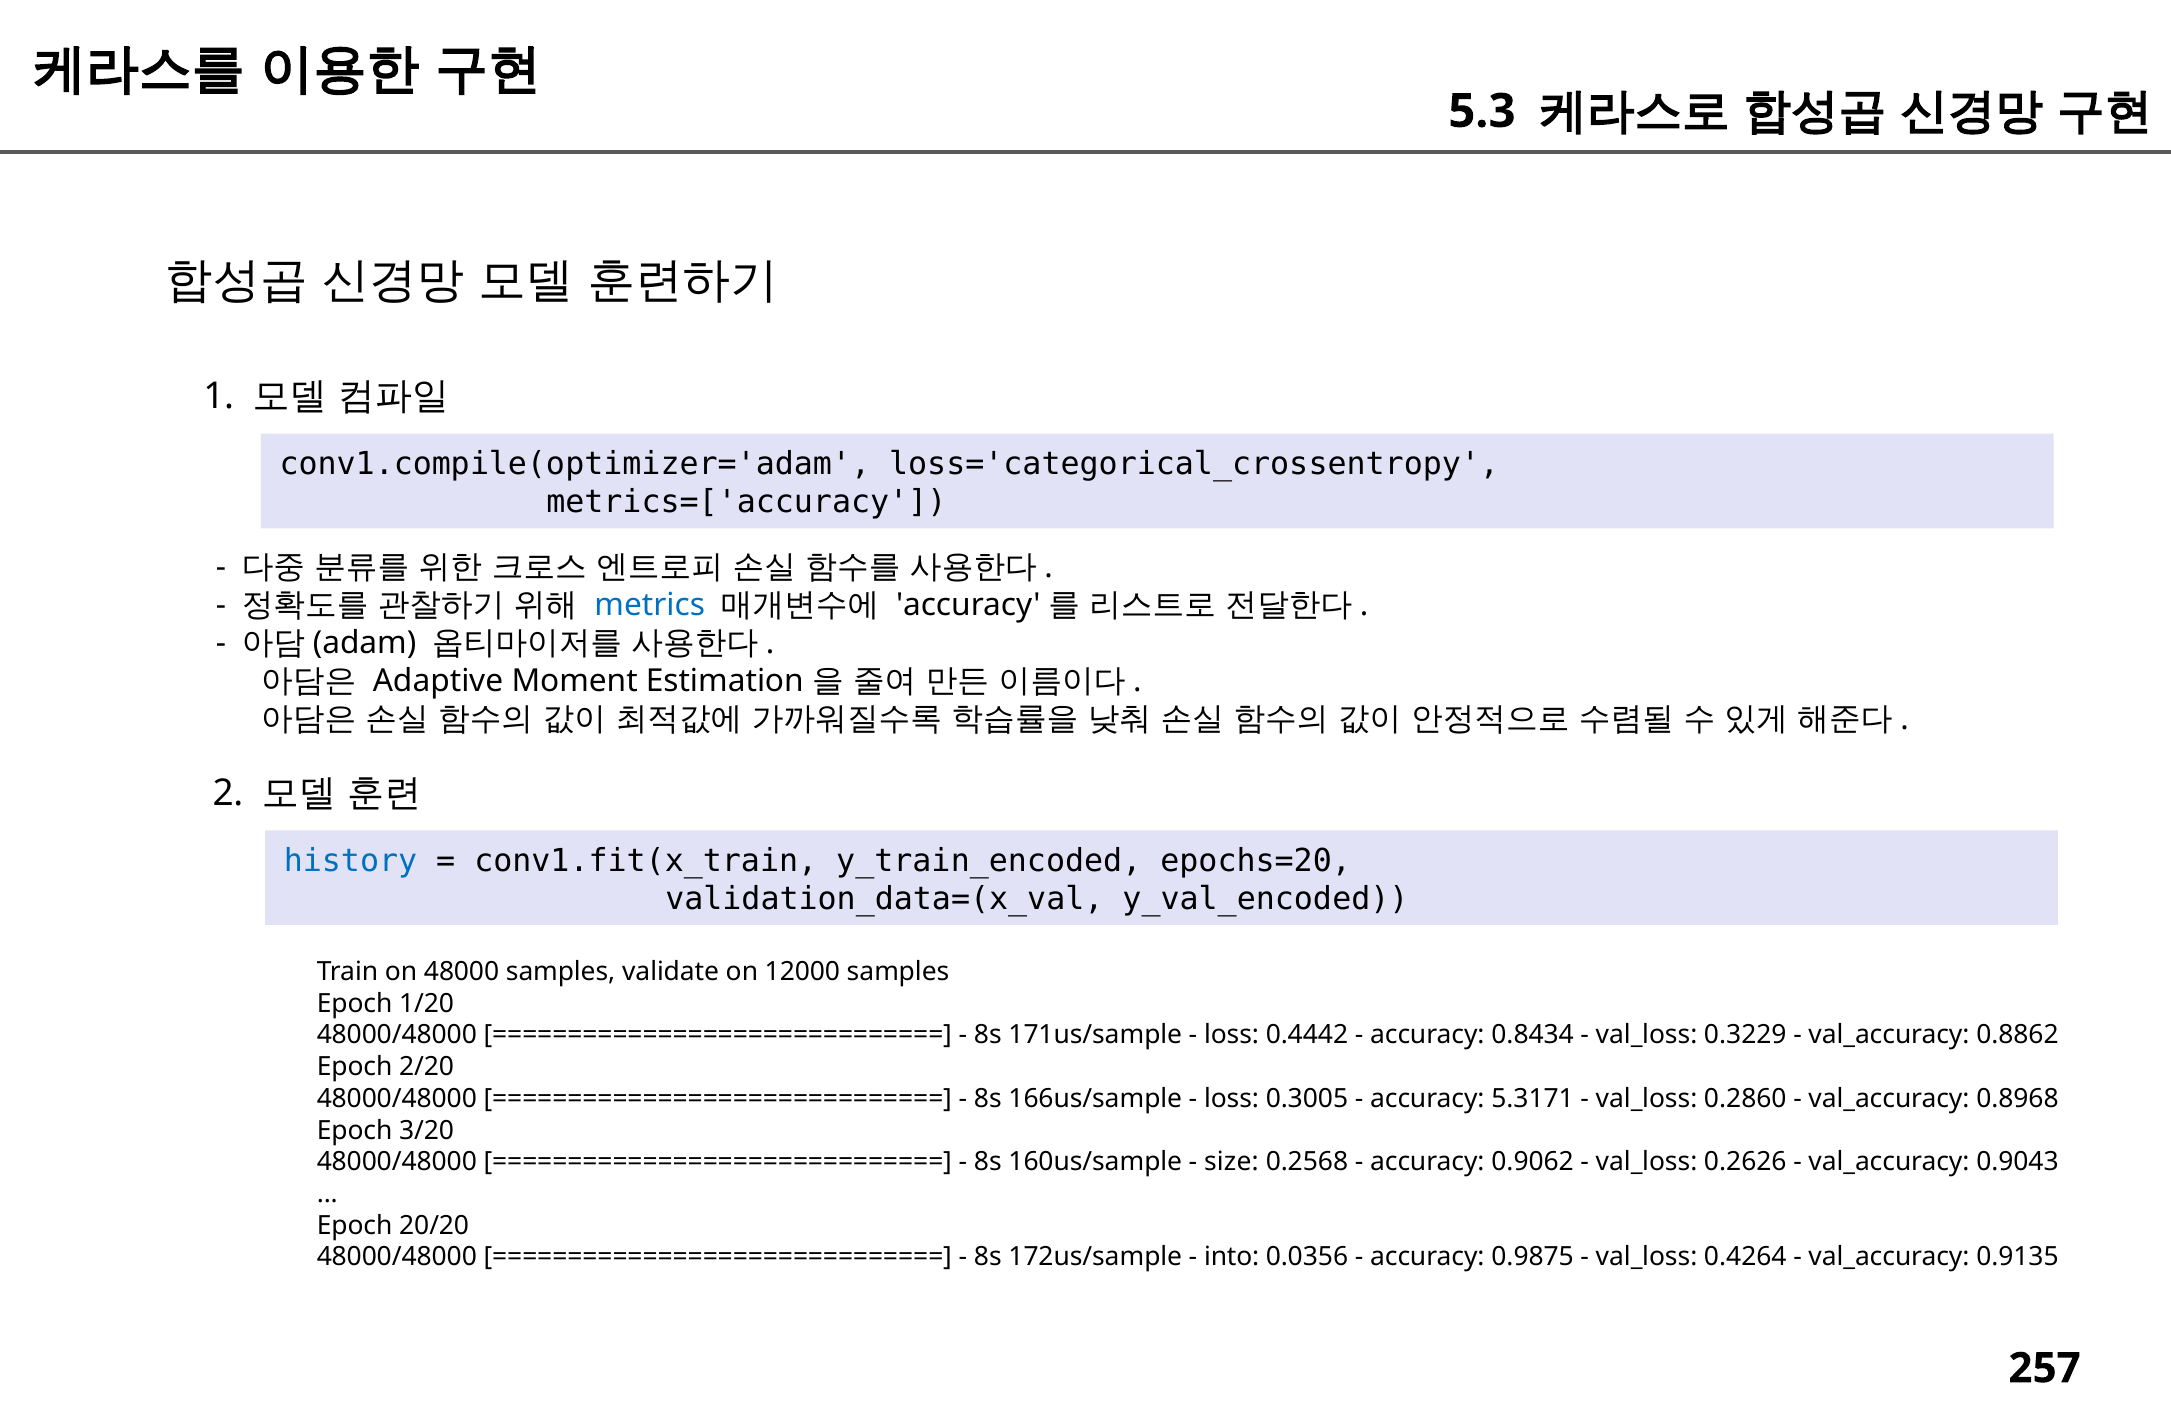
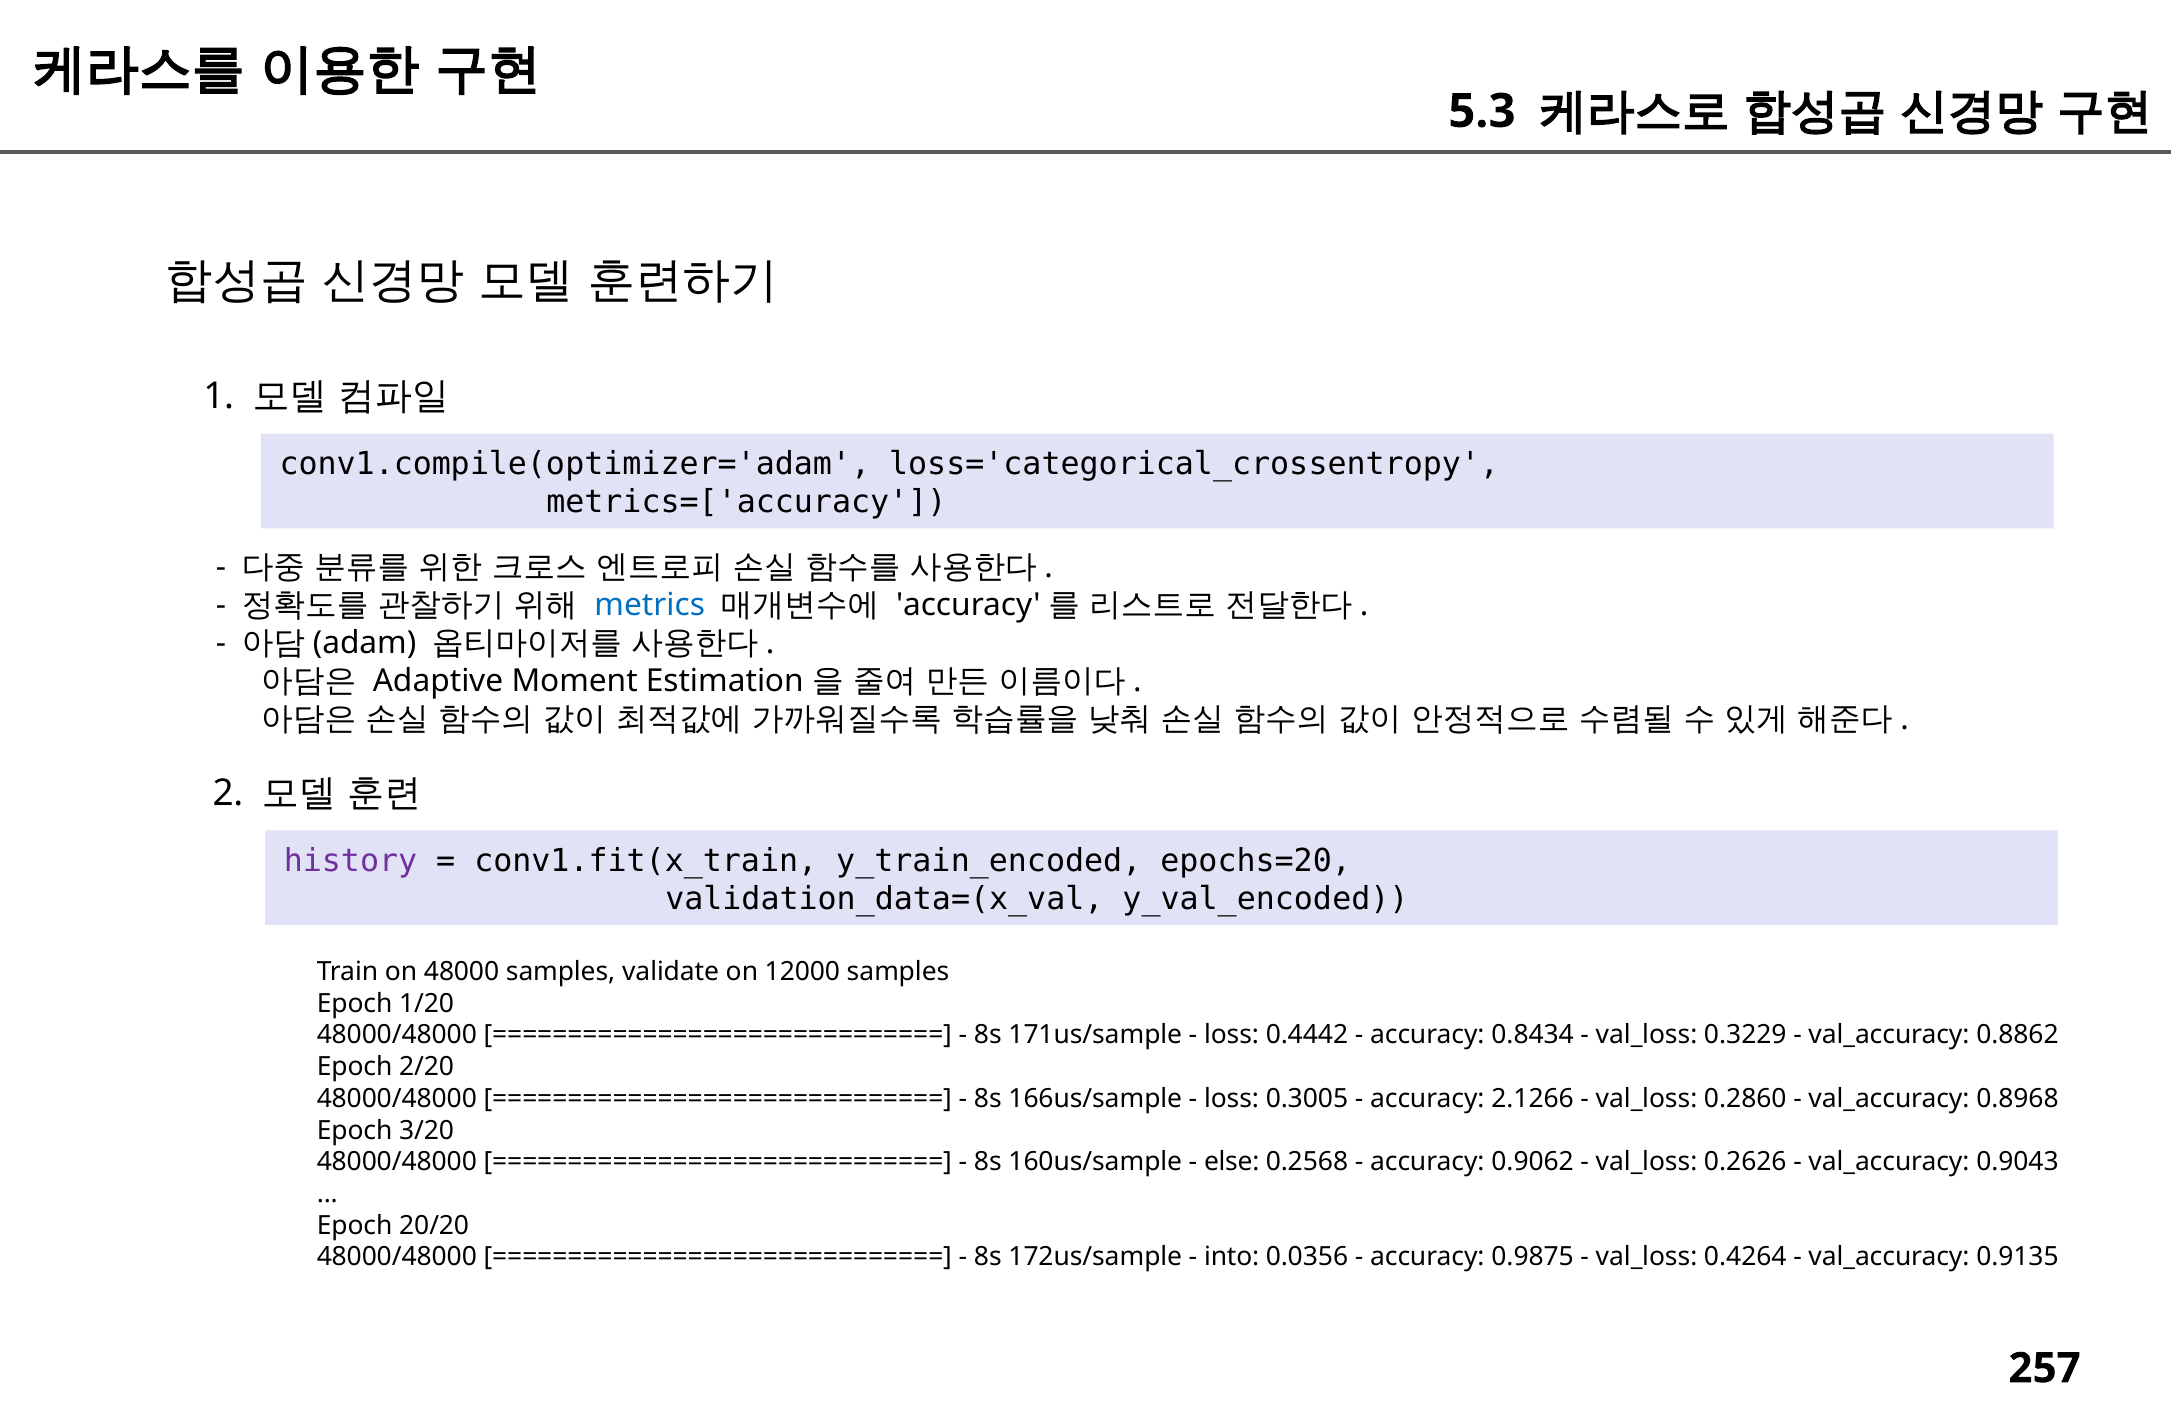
history colour: blue -> purple (351, 861)
5.3171: 5.3171 -> 2.1266 (1533, 1099)
size: size -> else (1232, 1162)
